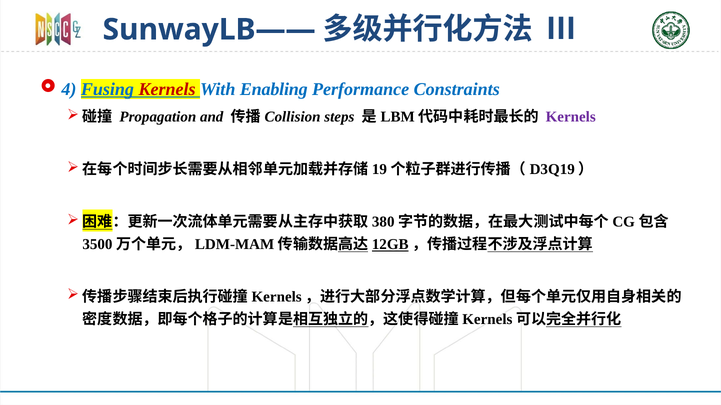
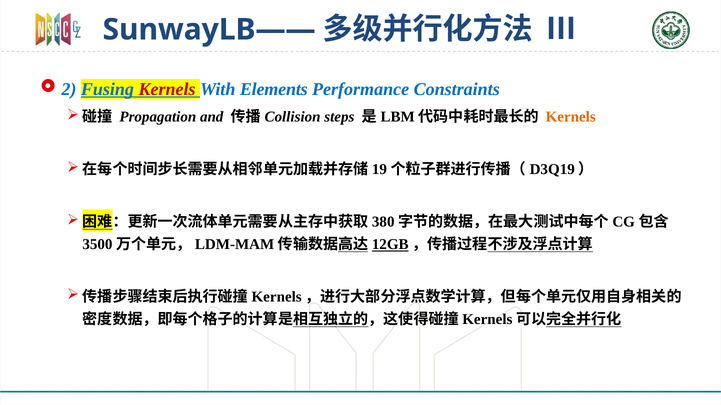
4: 4 -> 2 (69, 89)
Enabling: Enabling -> Elements (274, 89)
Kernels colour: purple -> orange (571, 117)
